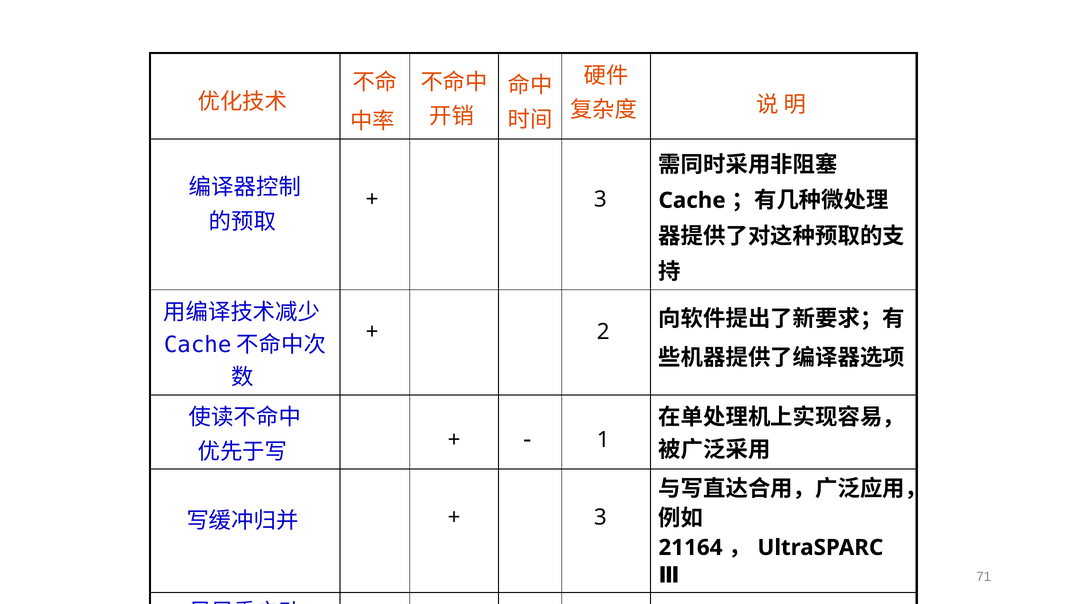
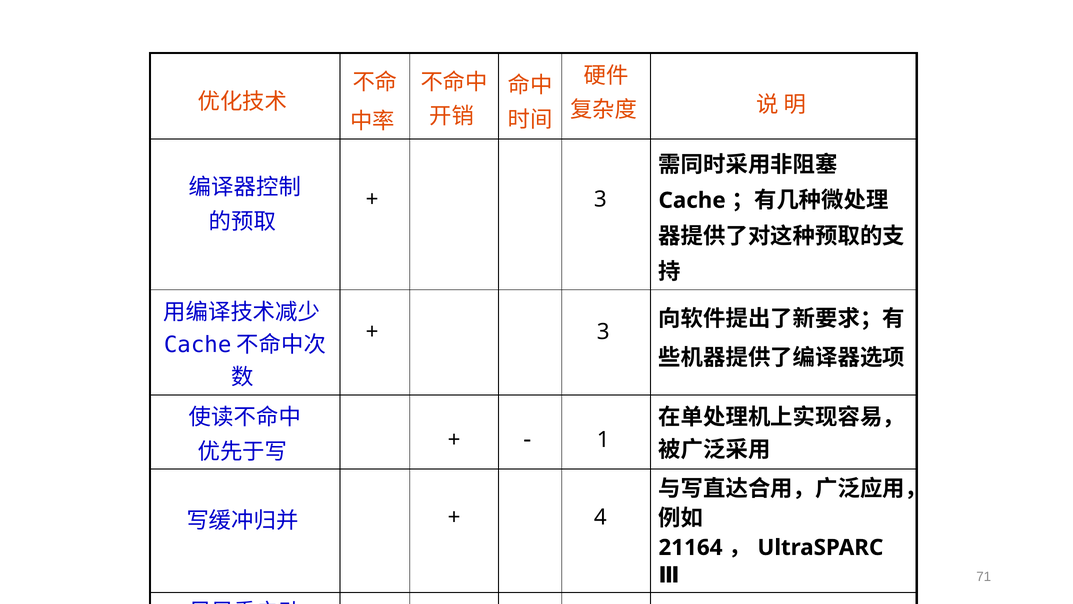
2: 2 -> 3 (603, 331)
3: 3 -> 4 (600, 517)
